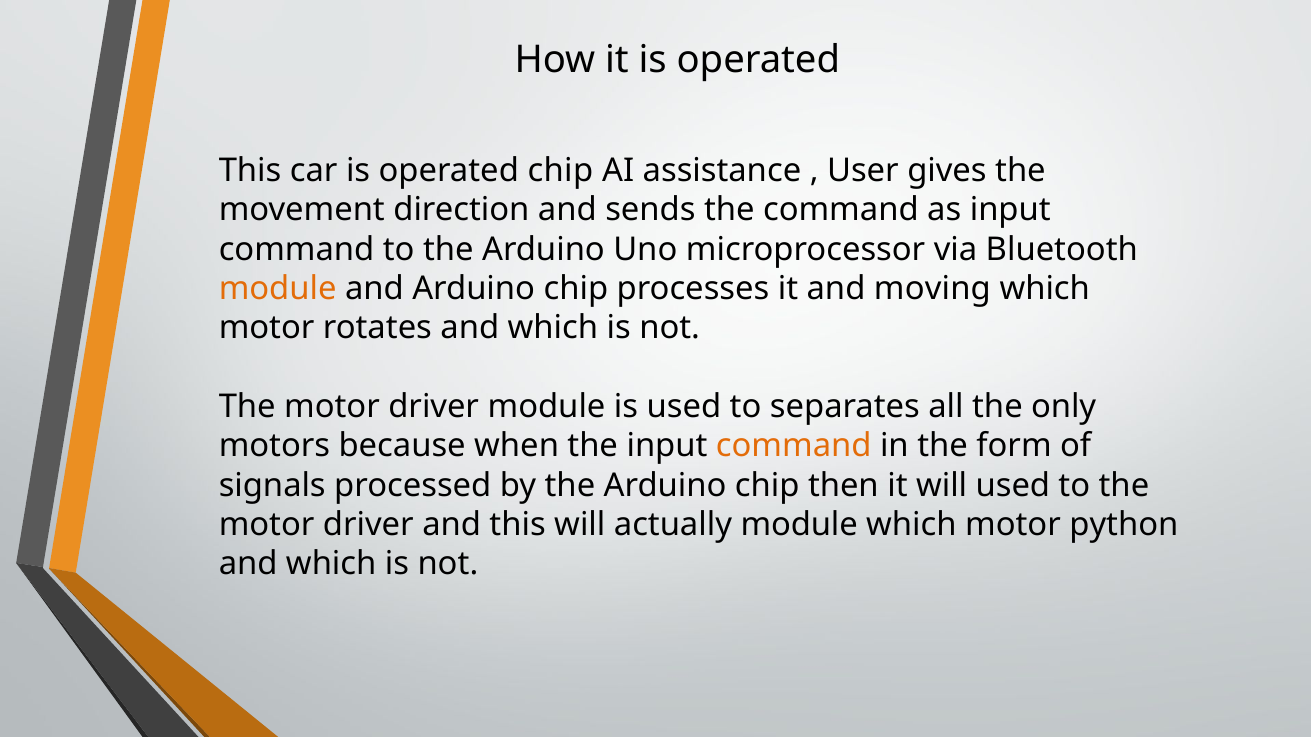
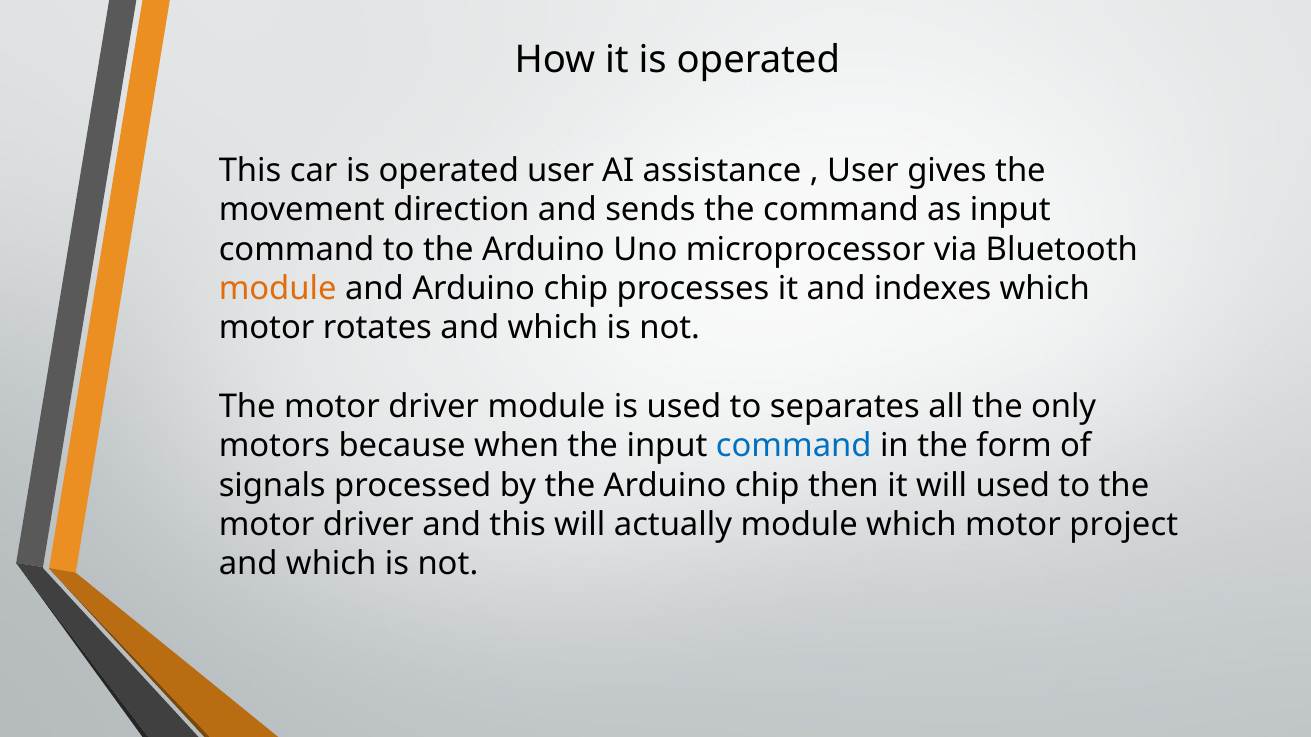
operated chip: chip -> user (561, 171)
moving: moving -> indexes (933, 289)
command colour: orange -> blue (794, 446)
python: python -> project (1124, 525)
